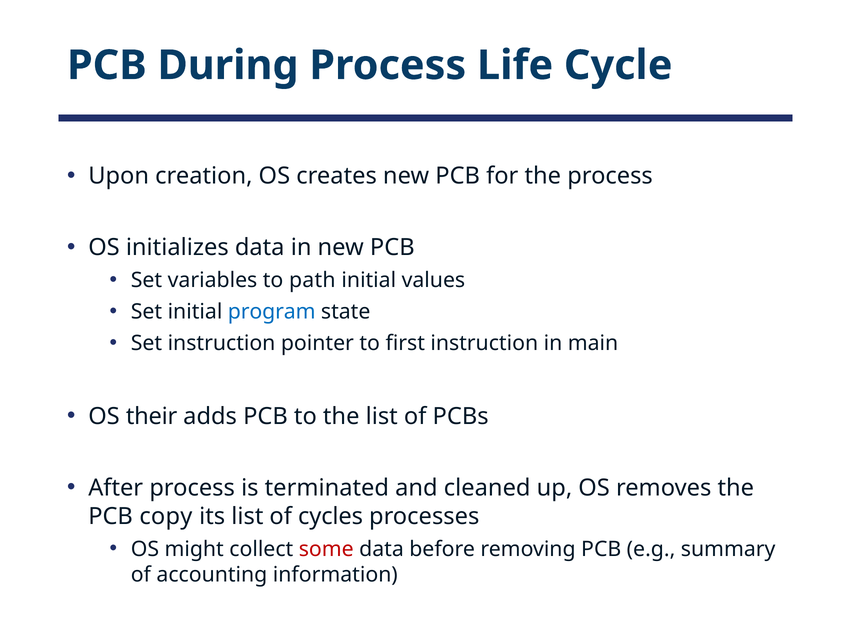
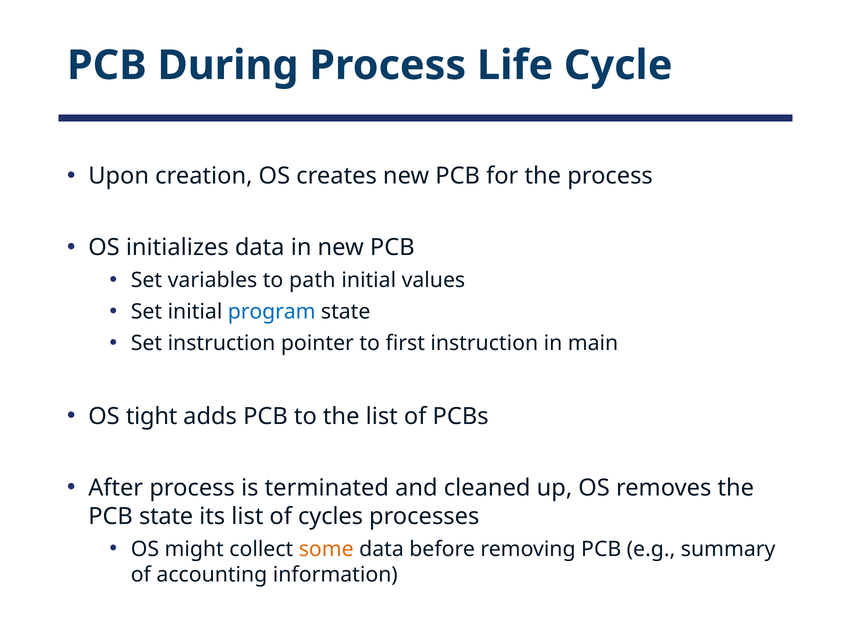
their: their -> tight (152, 417)
PCB copy: copy -> state (166, 517)
some colour: red -> orange (326, 549)
